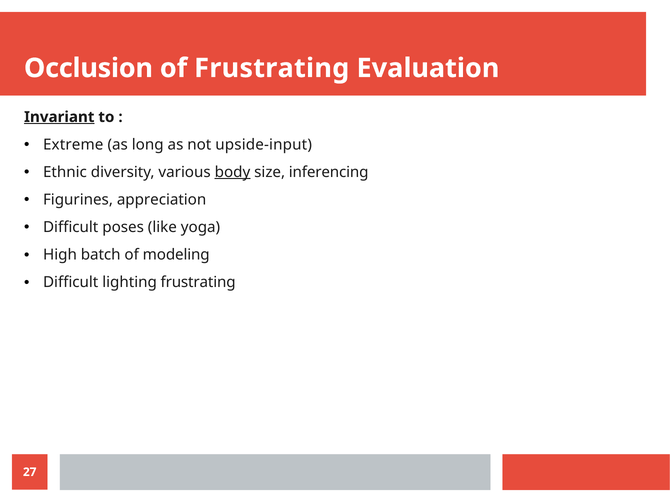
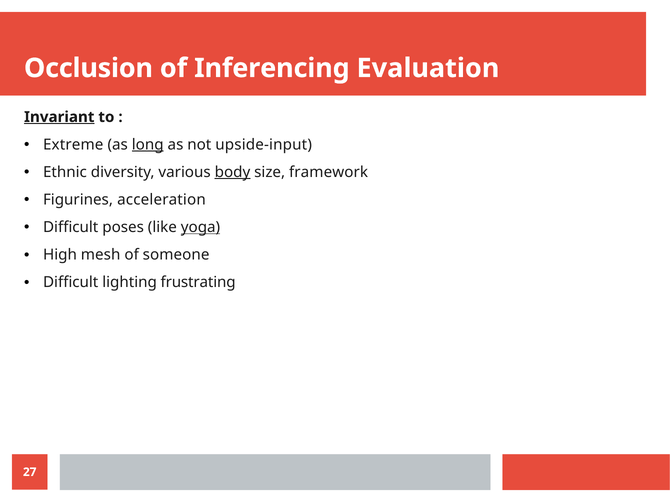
of Frustrating: Frustrating -> Inferencing (272, 68)
long underline: none -> present (148, 145)
inferencing: inferencing -> framework (329, 172)
appreciation: appreciation -> acceleration (161, 200)
yoga underline: none -> present (201, 227)
batch: batch -> mesh (101, 255)
modeling: modeling -> someone (176, 255)
